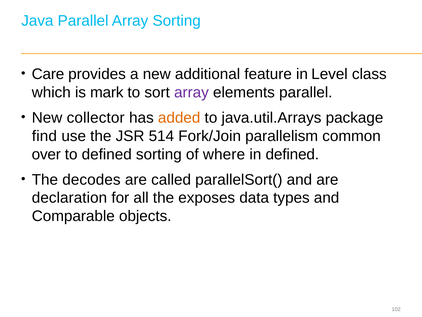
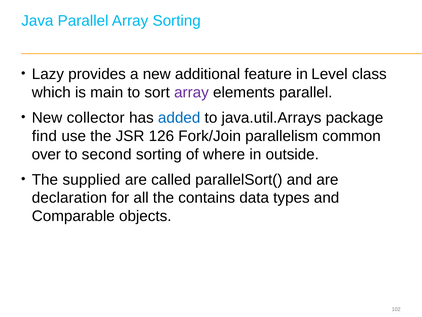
Care: Care -> Lazy (48, 74)
mark: mark -> main (107, 92)
added colour: orange -> blue (179, 118)
514: 514 -> 126 (161, 136)
to defined: defined -> second (107, 154)
in defined: defined -> outside (292, 154)
decodes: decodes -> supplied (91, 179)
exposes: exposes -> contains (207, 198)
